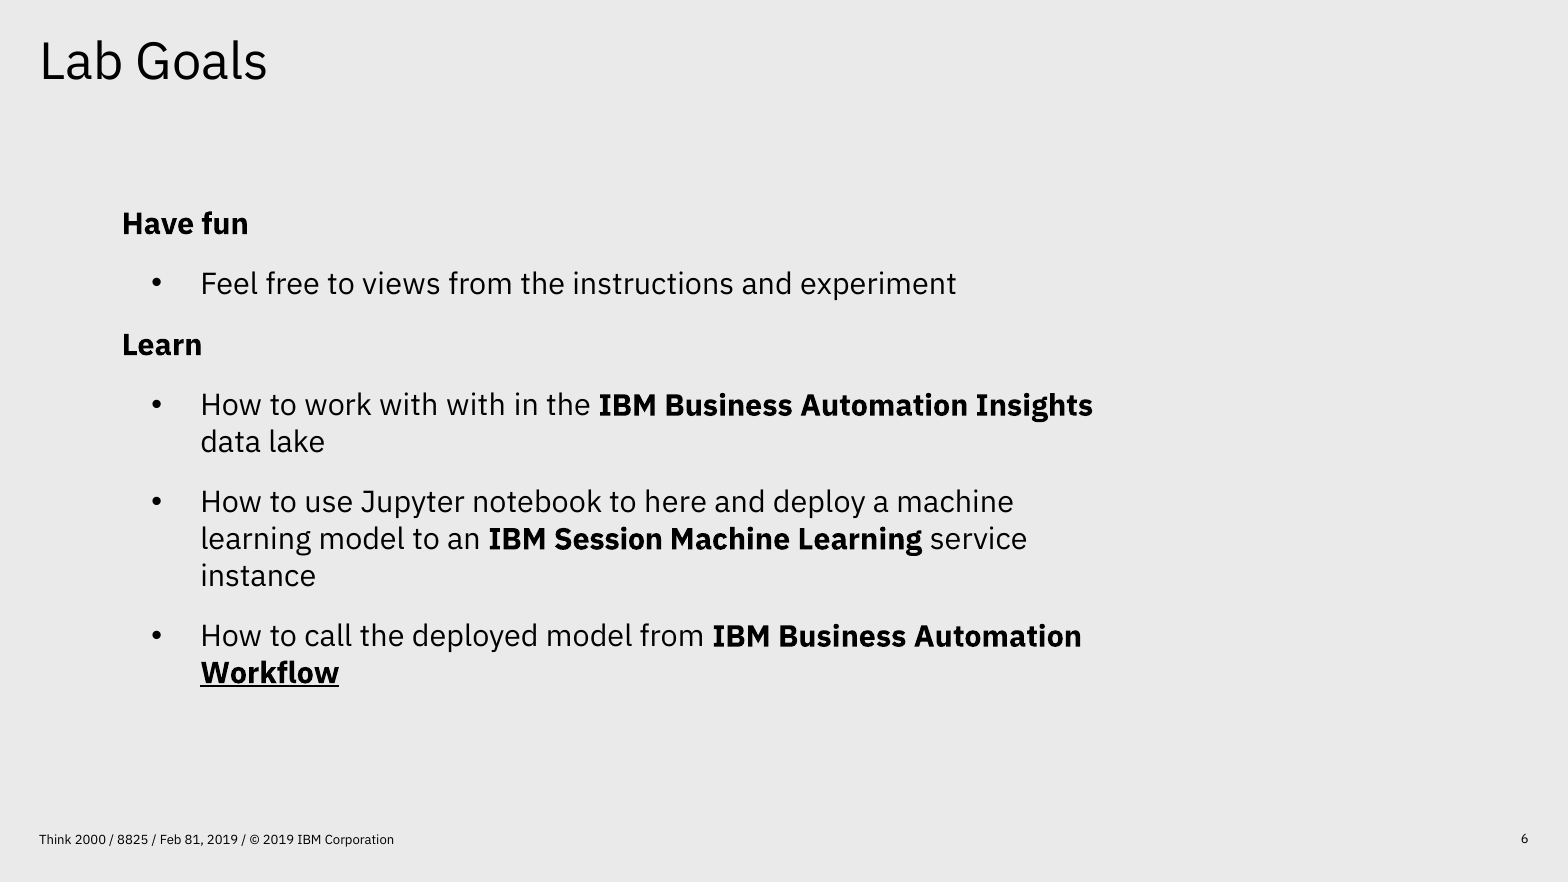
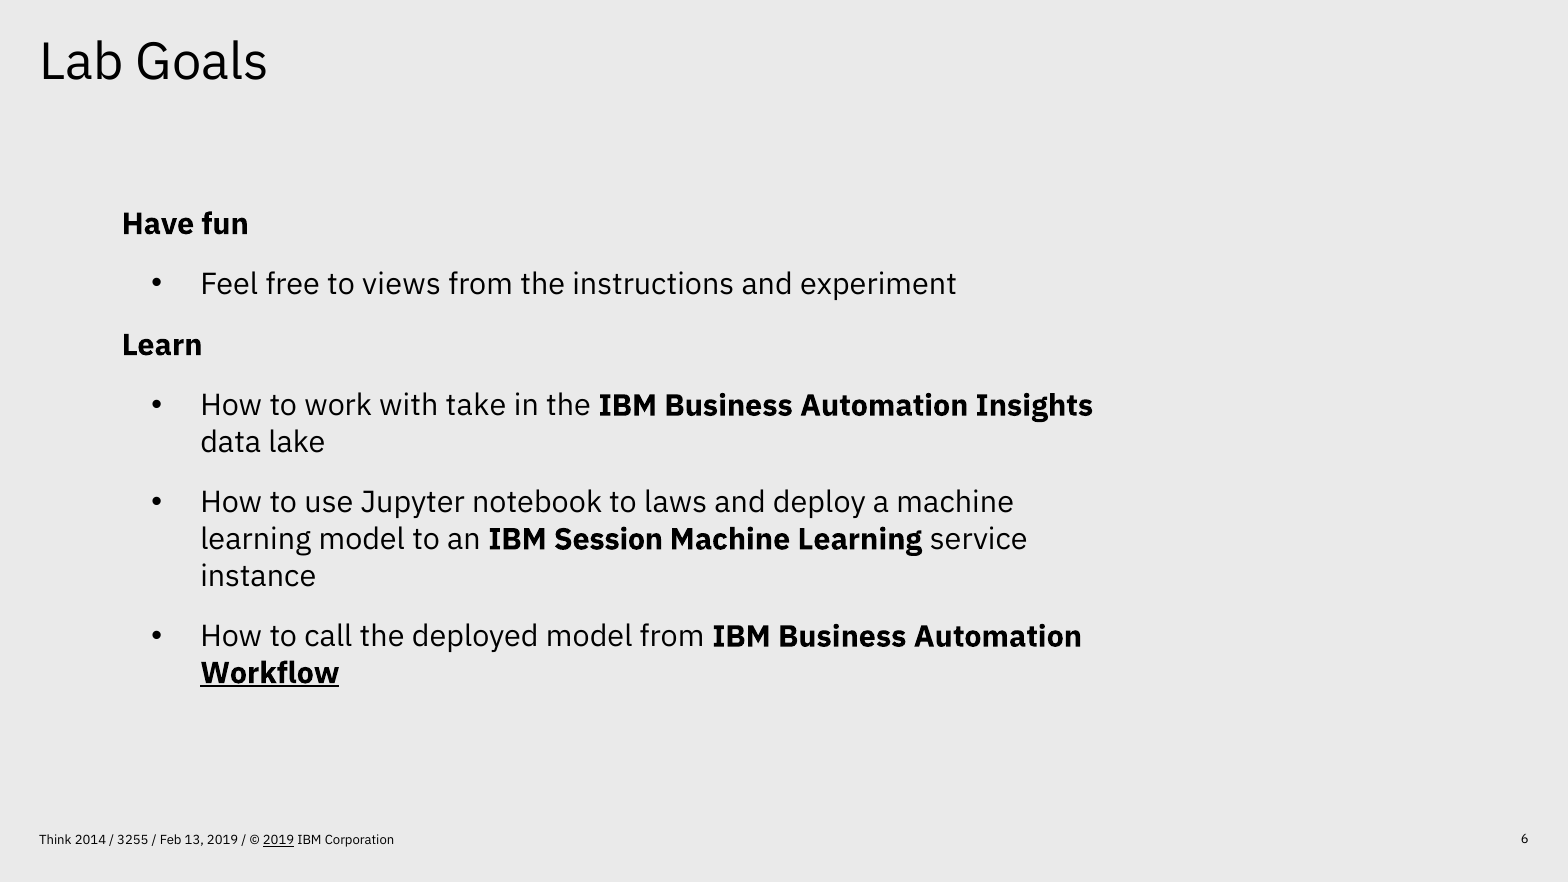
with with: with -> take (476, 406)
here: here -> laws (676, 503)
2000: 2000 -> 2014 (90, 840)
8825: 8825 -> 3255 (133, 840)
81: 81 -> 13 (194, 840)
2019 underline: none -> present (279, 840)
